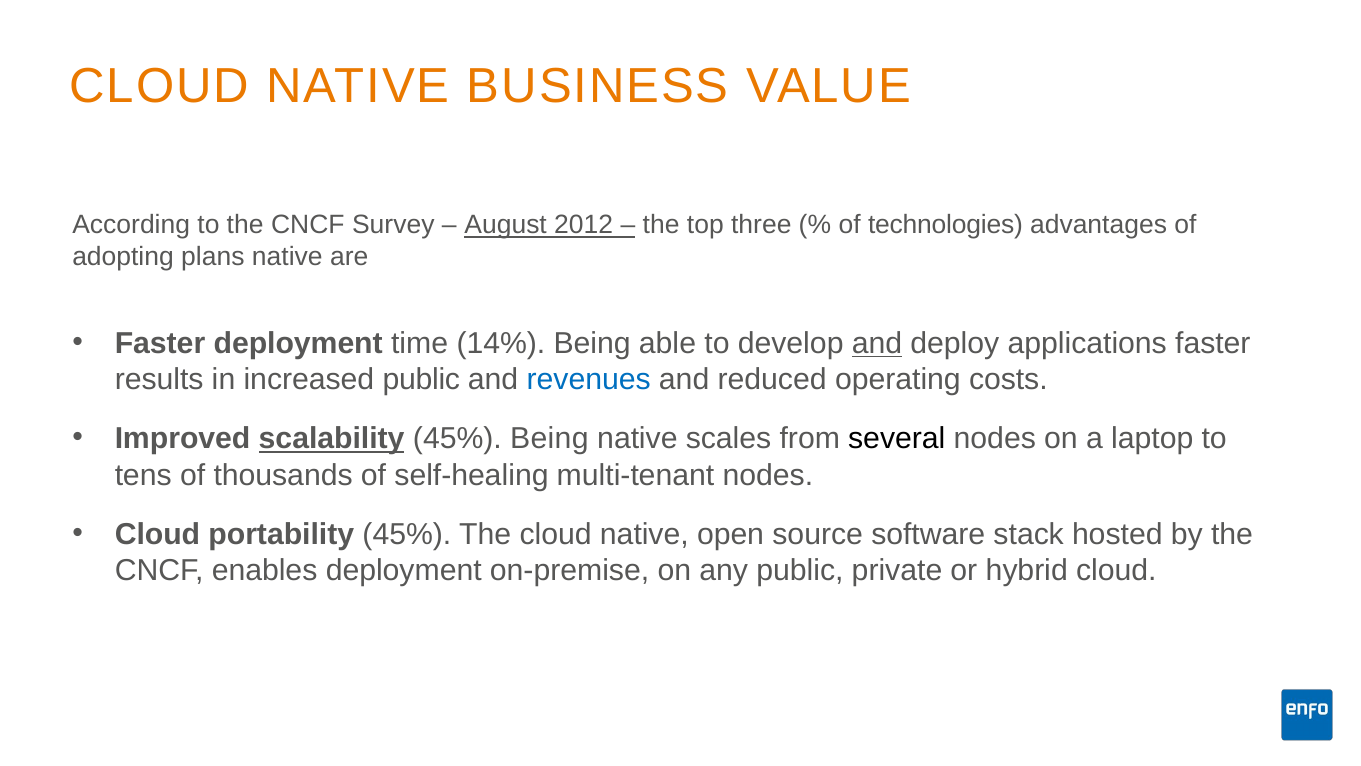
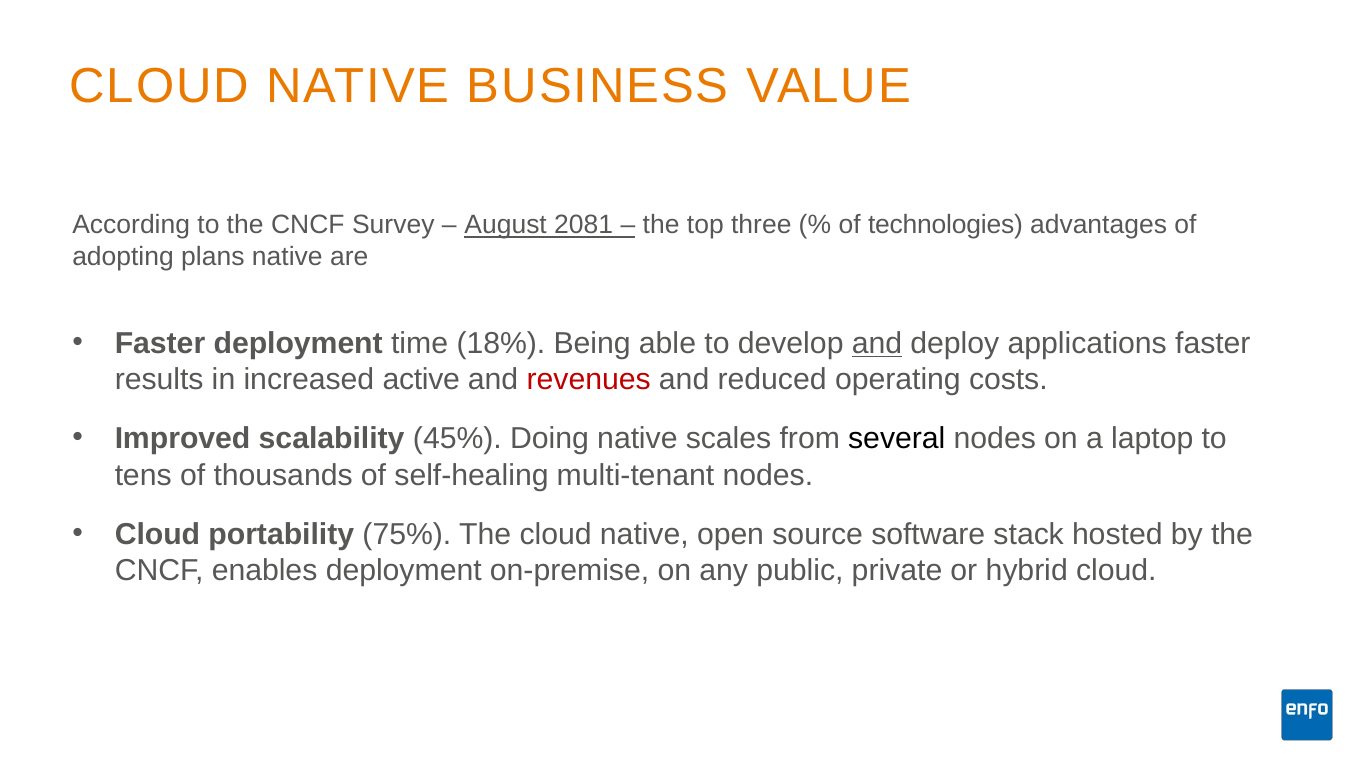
2012: 2012 -> 2081 (584, 225)
14%: 14% -> 18% (501, 343)
increased public: public -> active (421, 380)
revenues colour: blue -> red (589, 380)
scalability underline: present -> none (332, 439)
45% Being: Being -> Doing (549, 439)
portability 45%: 45% -> 75% (407, 534)
